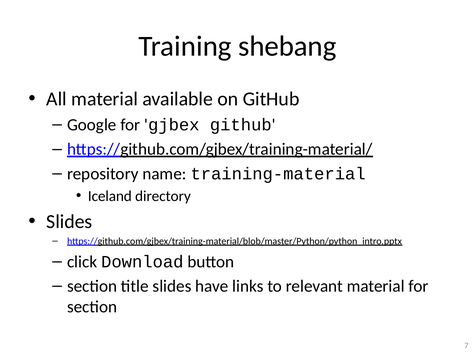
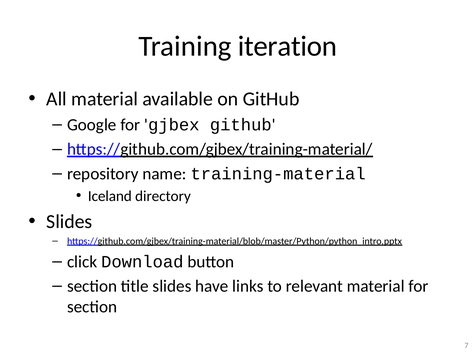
shebang: shebang -> iteration (287, 46)
